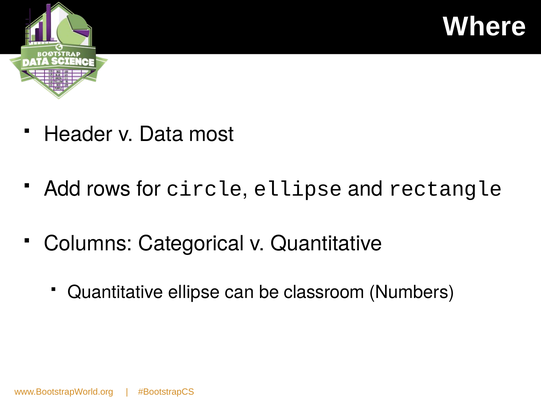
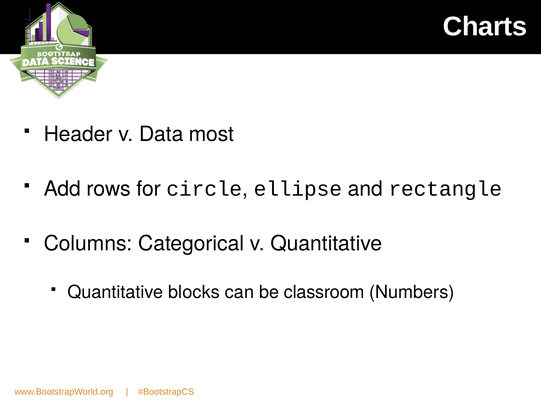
Where: Where -> Charts (485, 27)
Quantitative ellipse: ellipse -> blocks (194, 292)
